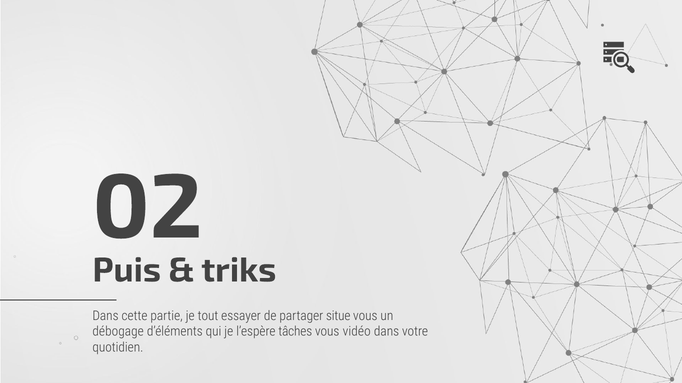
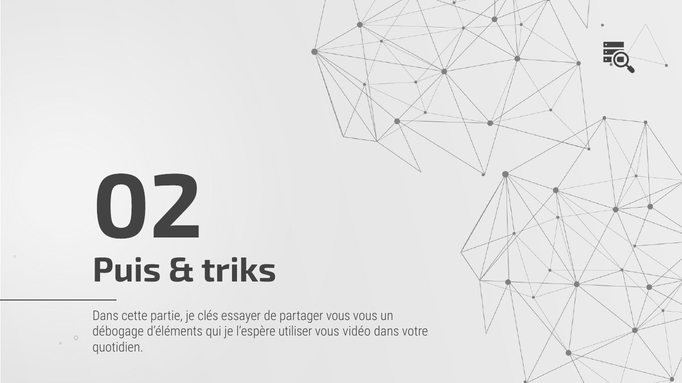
tout: tout -> clés (208, 316)
partager situe: situe -> vous (338, 316)
tâches: tâches -> utiliser (295, 332)
